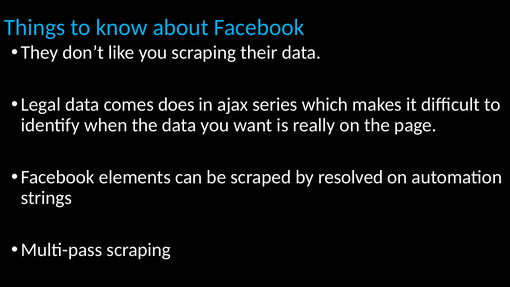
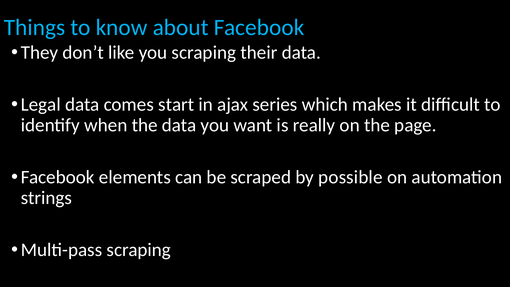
does: does -> start (176, 105)
resolved: resolved -> possible (350, 177)
